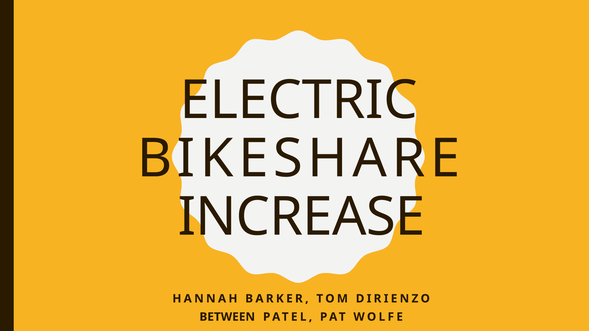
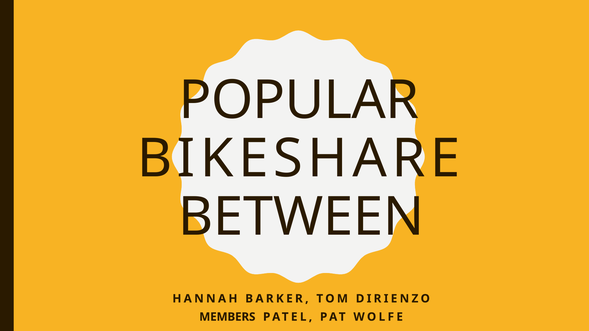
ELECTRIC: ELECTRIC -> POPULAR (299, 101)
INCREASE: INCREASE -> BETWEEN (301, 217)
BETWEEN: BETWEEN -> MEMBERS (227, 317)
